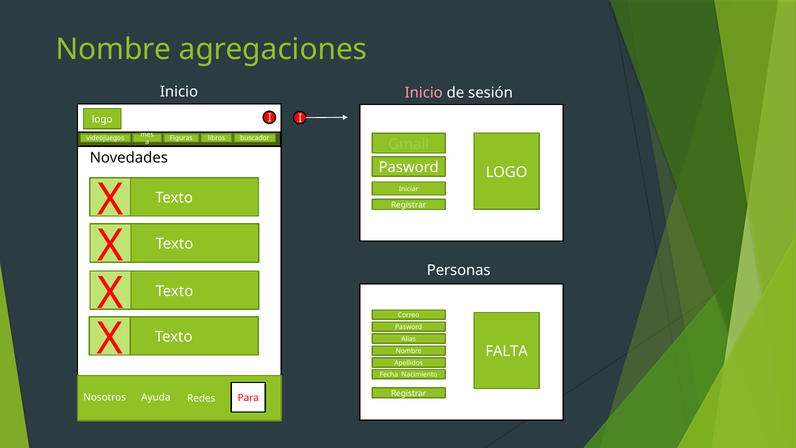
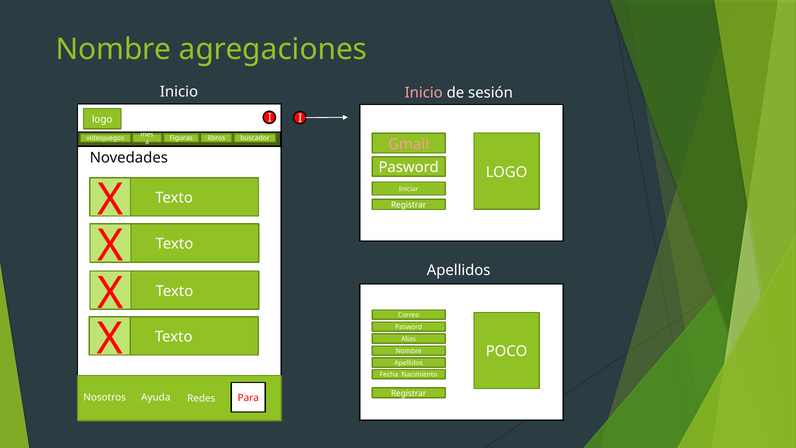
Gmail colour: light green -> pink (409, 144)
Personas: Personas -> Apellidos (459, 270)
FALTA: FALTA -> POCO (507, 351)
